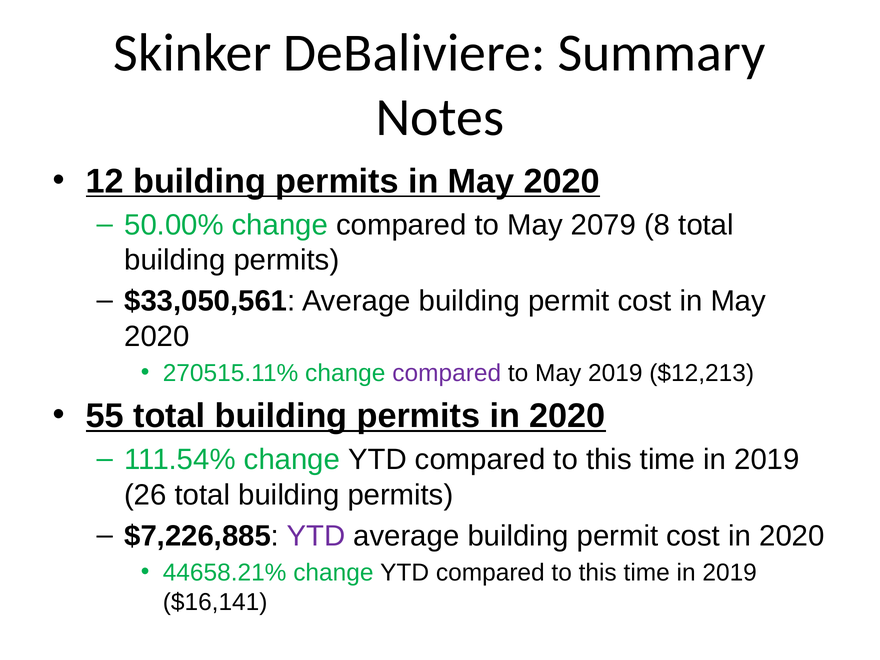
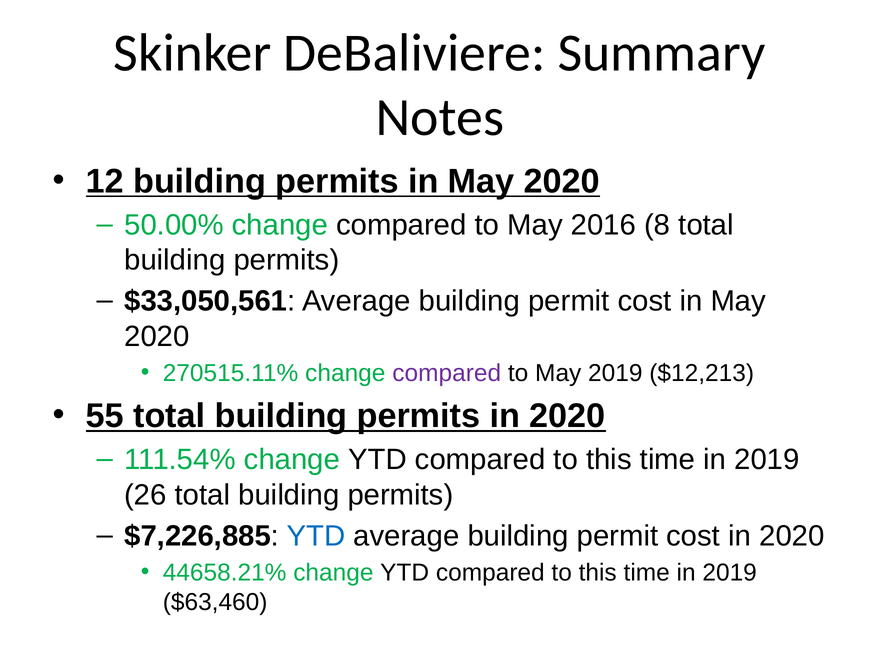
2079: 2079 -> 2016 (603, 225)
YTD colour: purple -> blue (316, 536)
$16,141: $16,141 -> $63,460 (215, 602)
